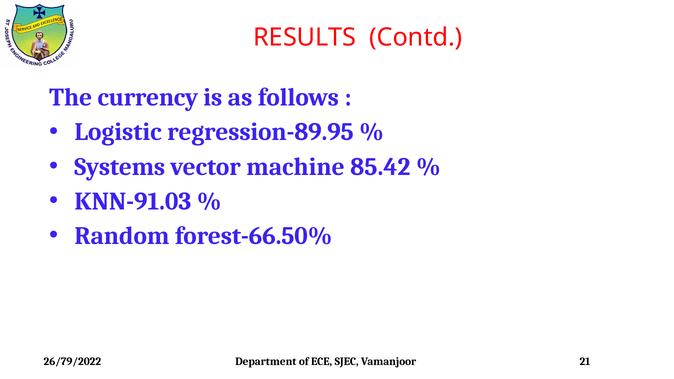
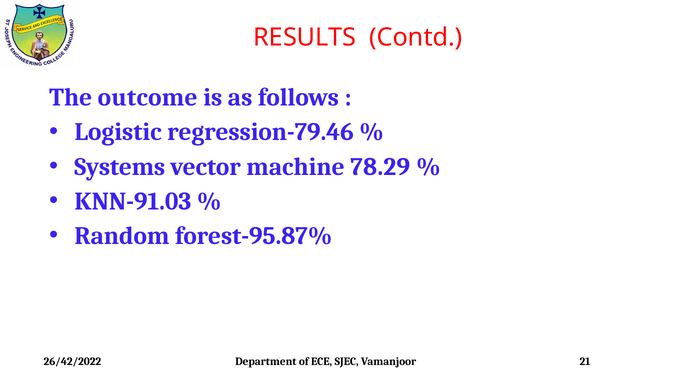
currency: currency -> outcome (148, 98)
regression-89.95: regression-89.95 -> regression-79.46 (260, 132)
85.42: 85.42 -> 78.29 (380, 167)
forest-66.50%: forest-66.50% -> forest-95.87% (254, 236)
26/79/2022: 26/79/2022 -> 26/42/2022 (72, 361)
